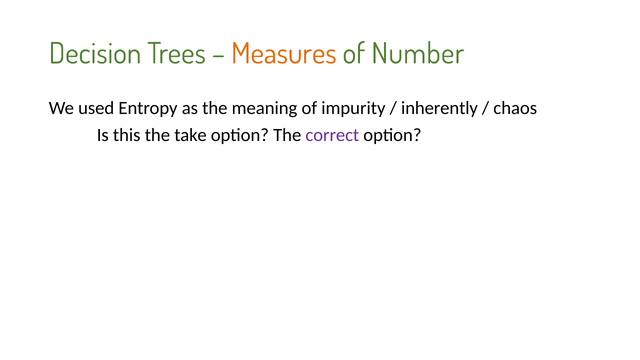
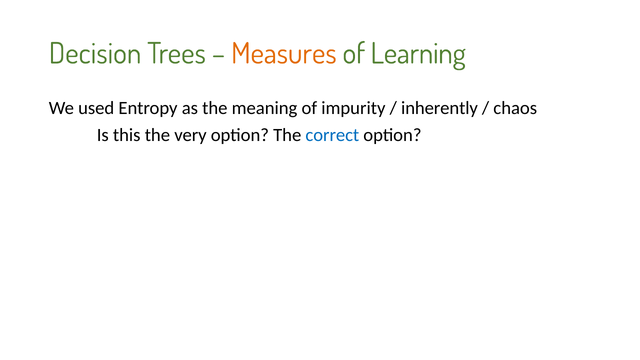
Number: Number -> Learning (418, 54)
take: take -> very (190, 135)
correct colour: purple -> blue (332, 135)
